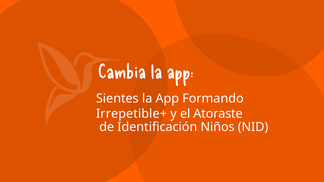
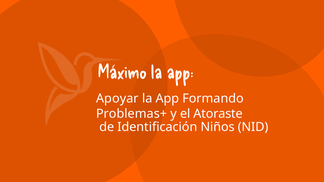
Cambia: Cambia -> Máximo (122, 72)
Sientes: Sientes -> Apoyar (117, 99)
Irrepetible+: Irrepetible+ -> Problemas+ (132, 114)
